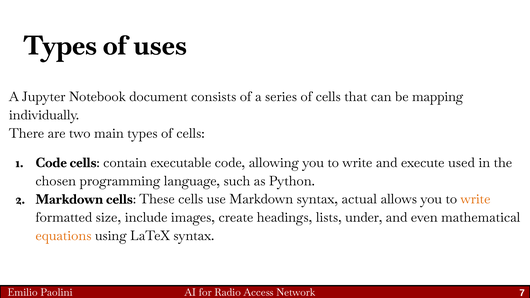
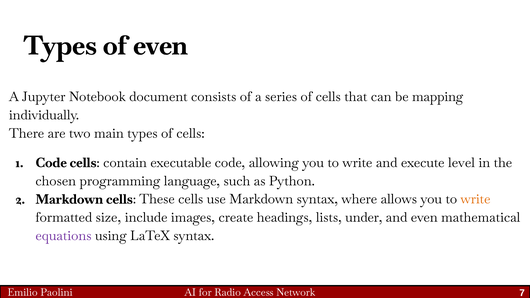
of uses: uses -> even (160, 46)
used: used -> level (462, 163)
actual: actual -> where (359, 199)
equations colour: orange -> purple (63, 236)
